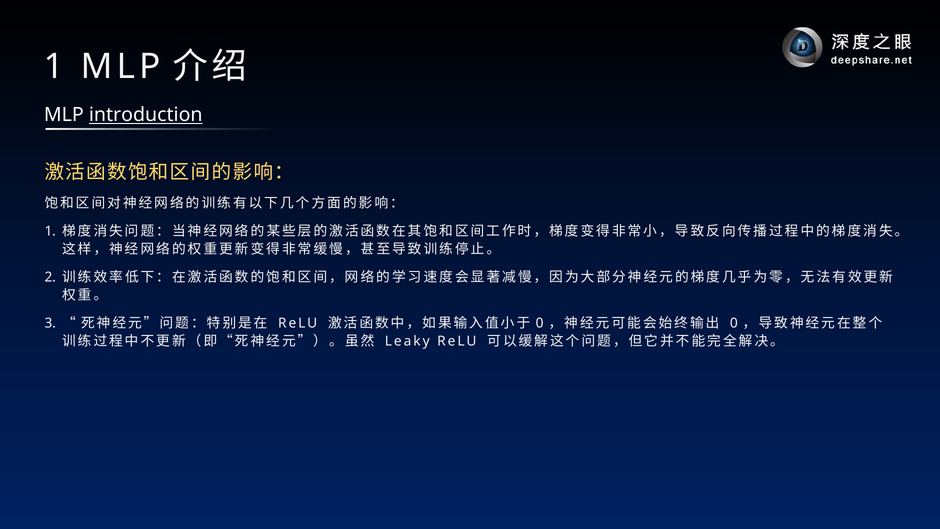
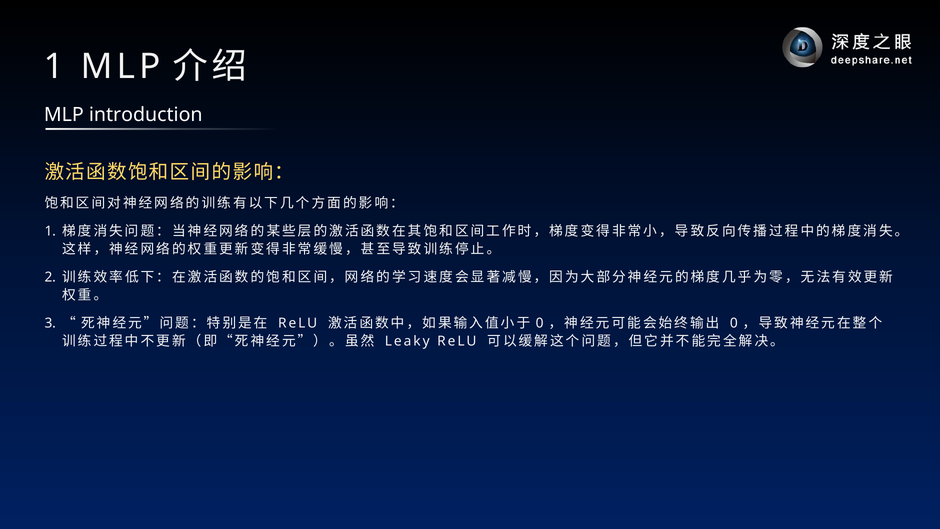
introduction underline: present -> none (146, 115)
